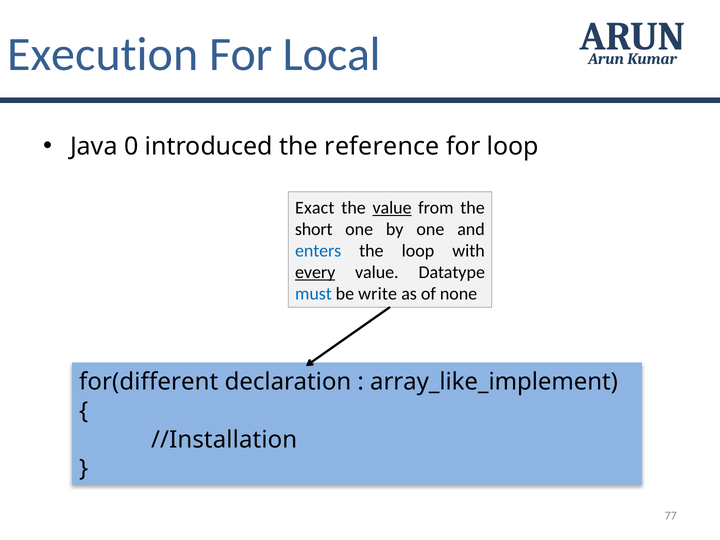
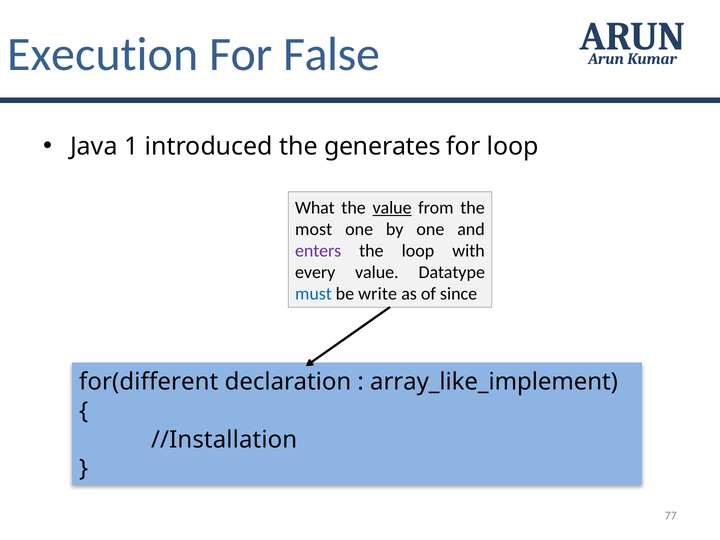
Local: Local -> False (332, 54)
0: 0 -> 1 (131, 146)
reference: reference -> generates (382, 146)
Exact: Exact -> What (315, 208)
short: short -> most (314, 229)
enters colour: blue -> purple (318, 251)
every underline: present -> none (315, 272)
none: none -> since (459, 294)
